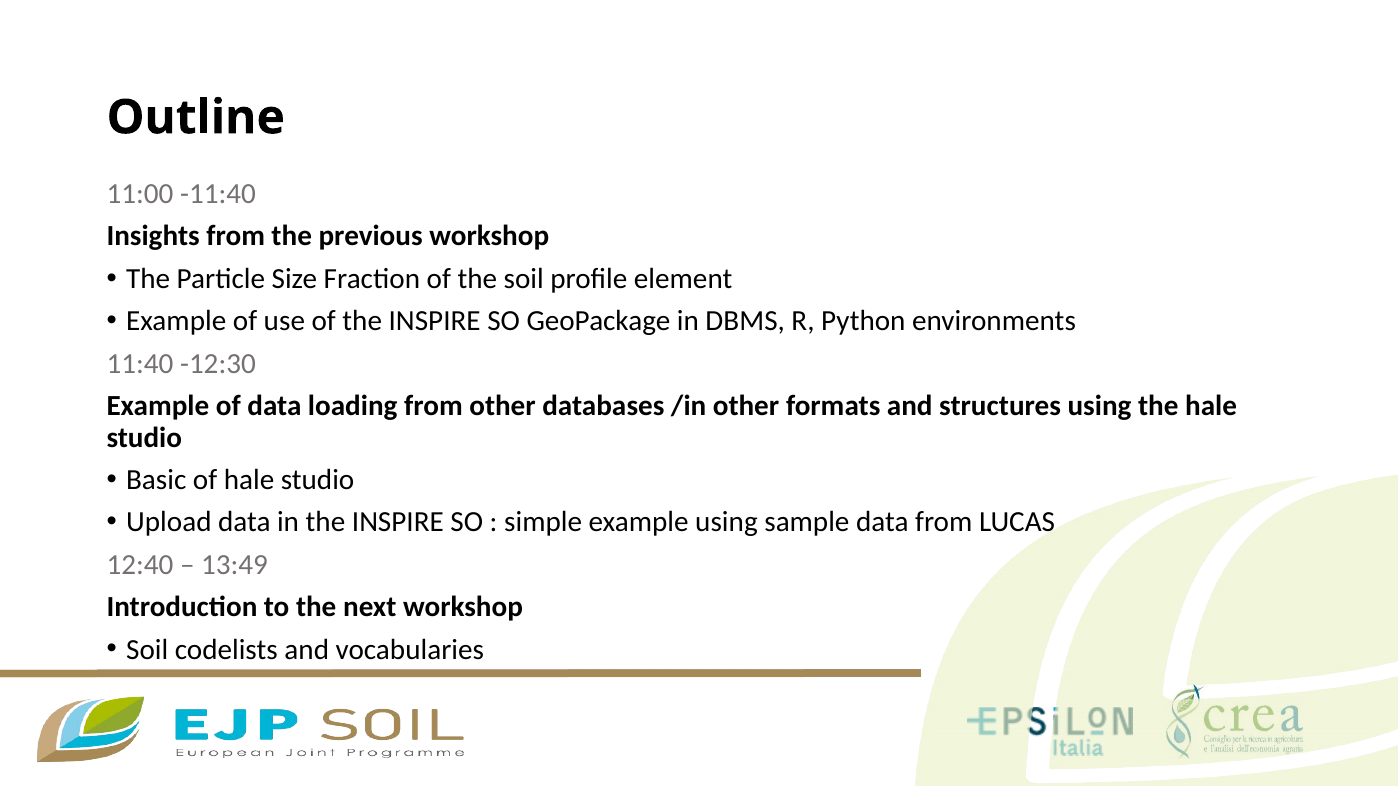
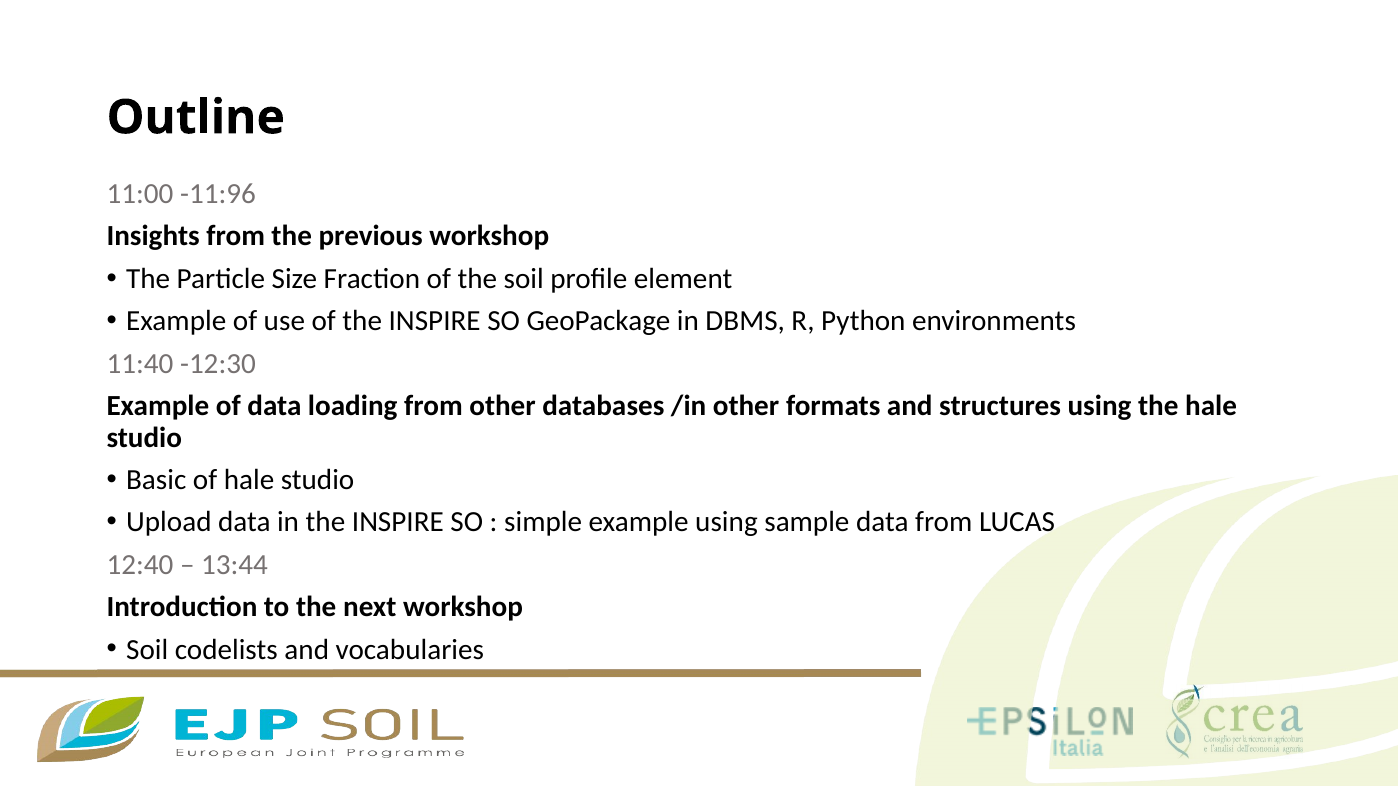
-11:40: -11:40 -> -11:96 (218, 194)
13:49: 13:49 -> 13:44 (234, 565)
